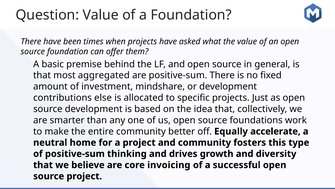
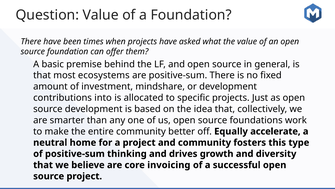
aggregated: aggregated -> ecosystems (104, 75)
else: else -> into (103, 98)
